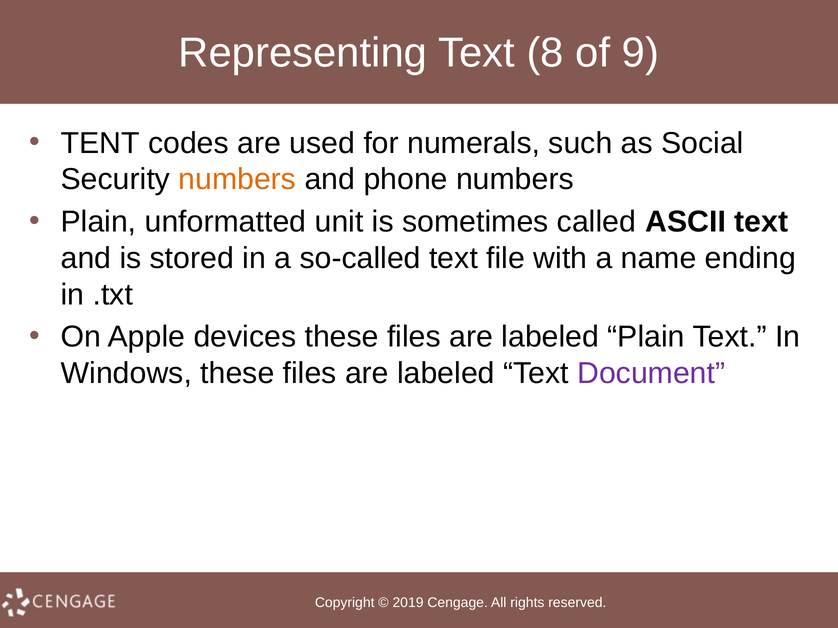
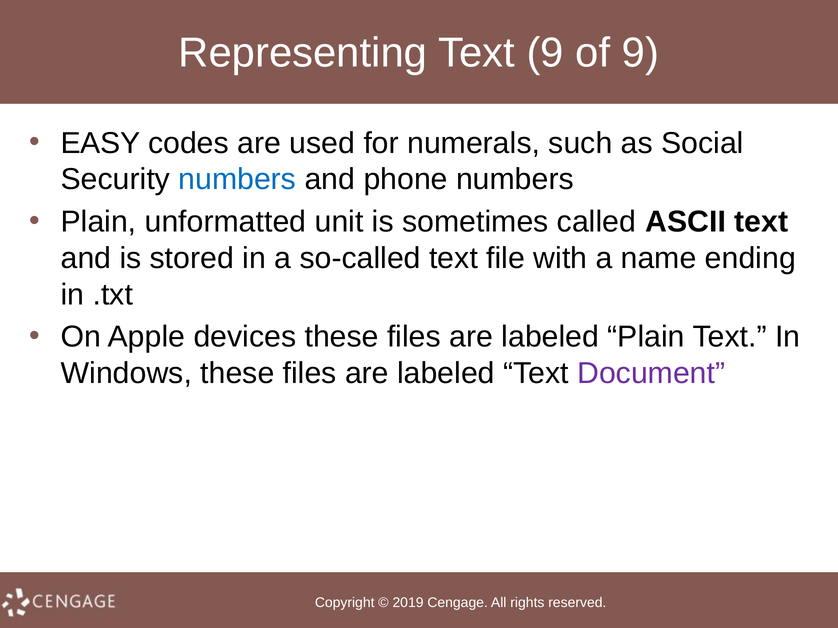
Text 8: 8 -> 9 (545, 53)
TENT: TENT -> EASY (100, 143)
numbers colour: orange -> blue (237, 180)
